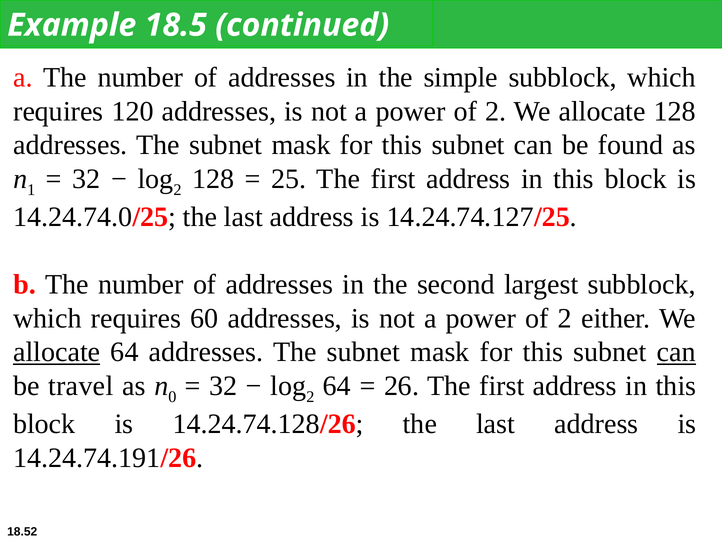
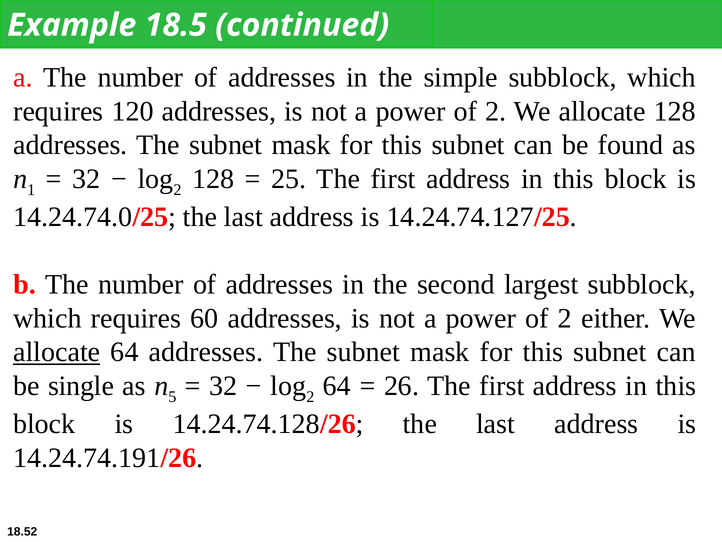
can underline: present -> none (676, 352)
travel: travel -> single (81, 385)
0: 0 -> 5 (172, 396)
